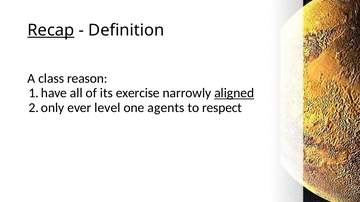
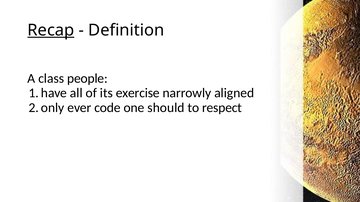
reason: reason -> people (87, 79)
aligned underline: present -> none (234, 93)
level: level -> code (108, 108)
agents: agents -> should (166, 108)
